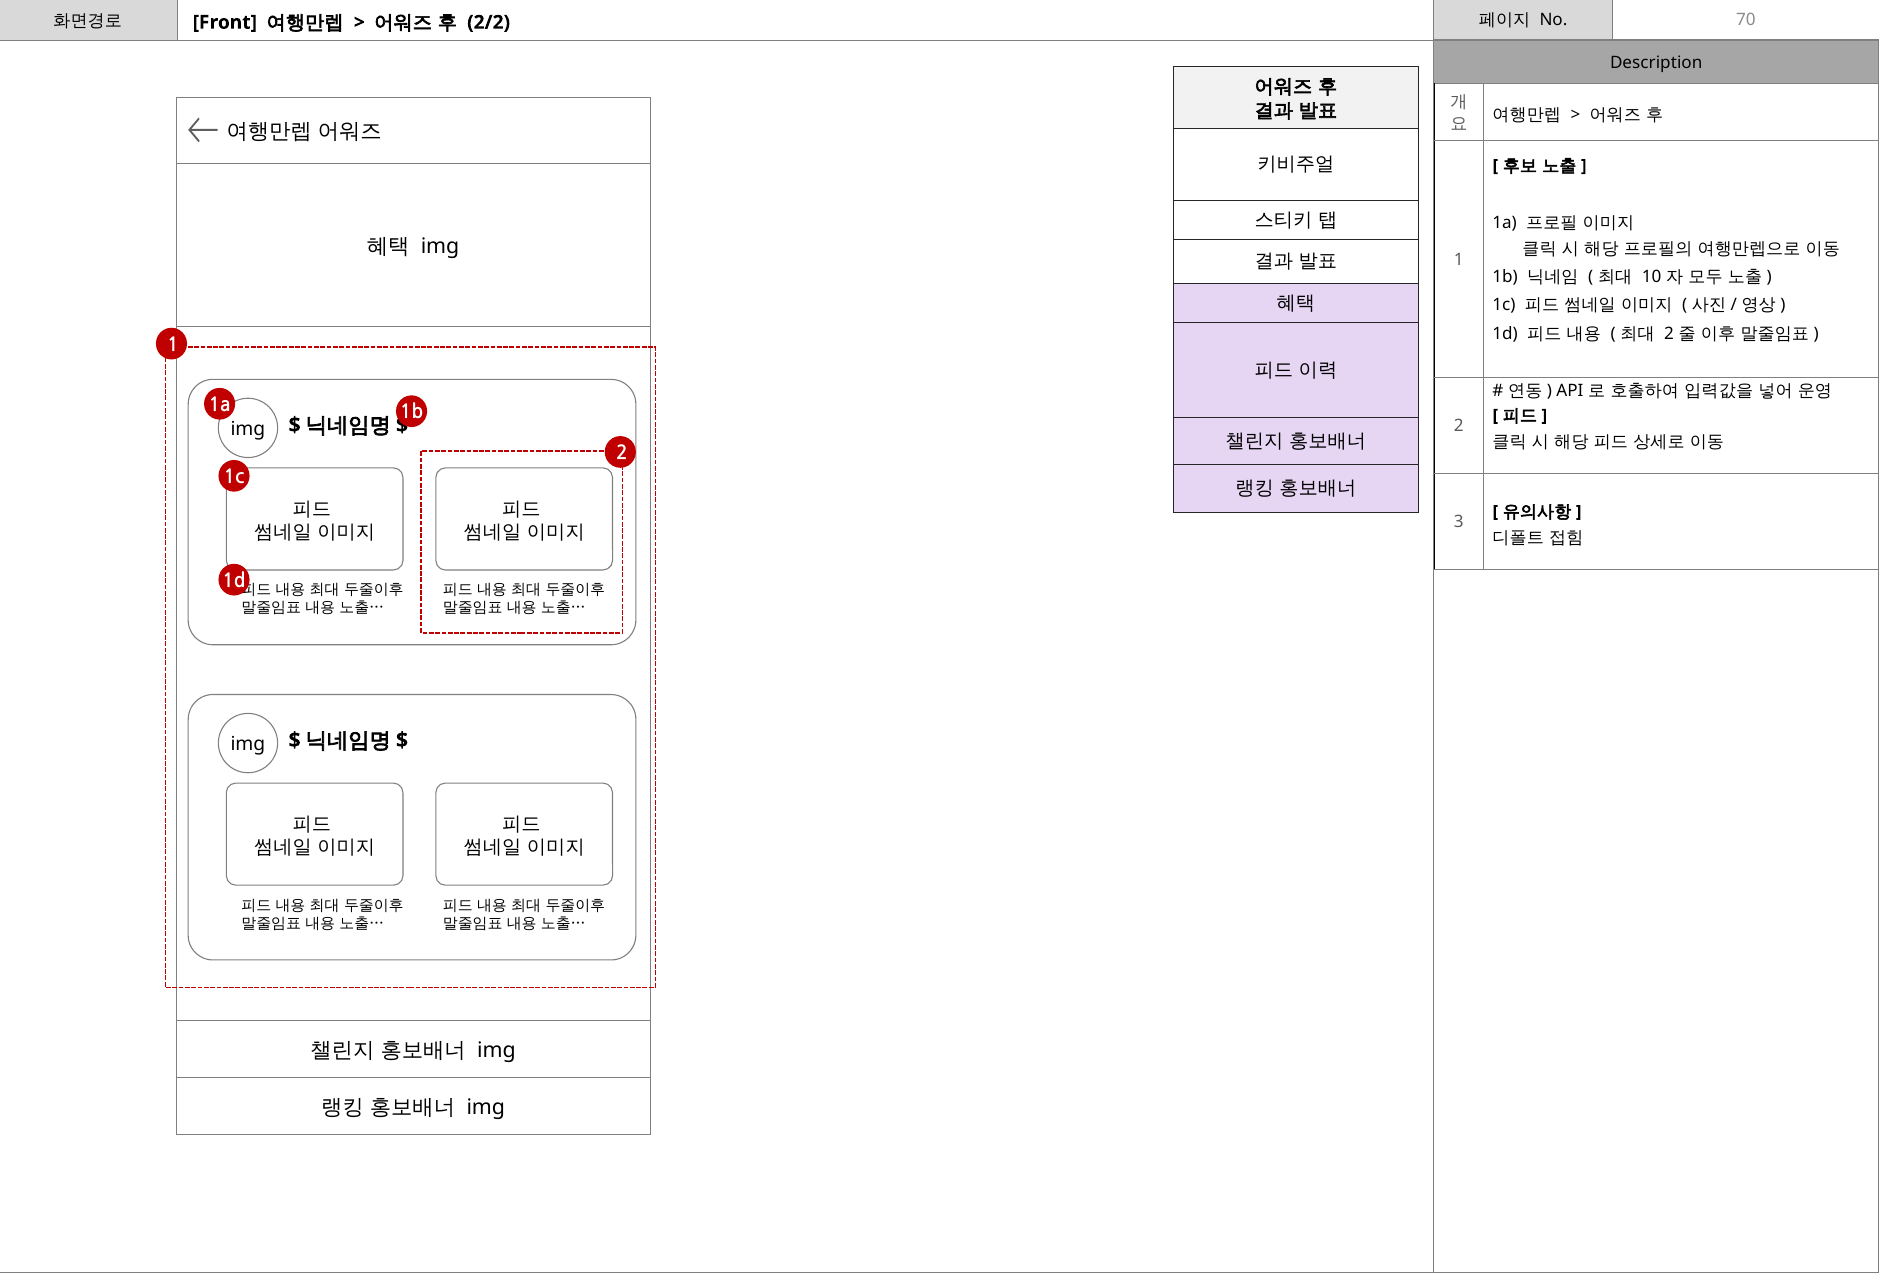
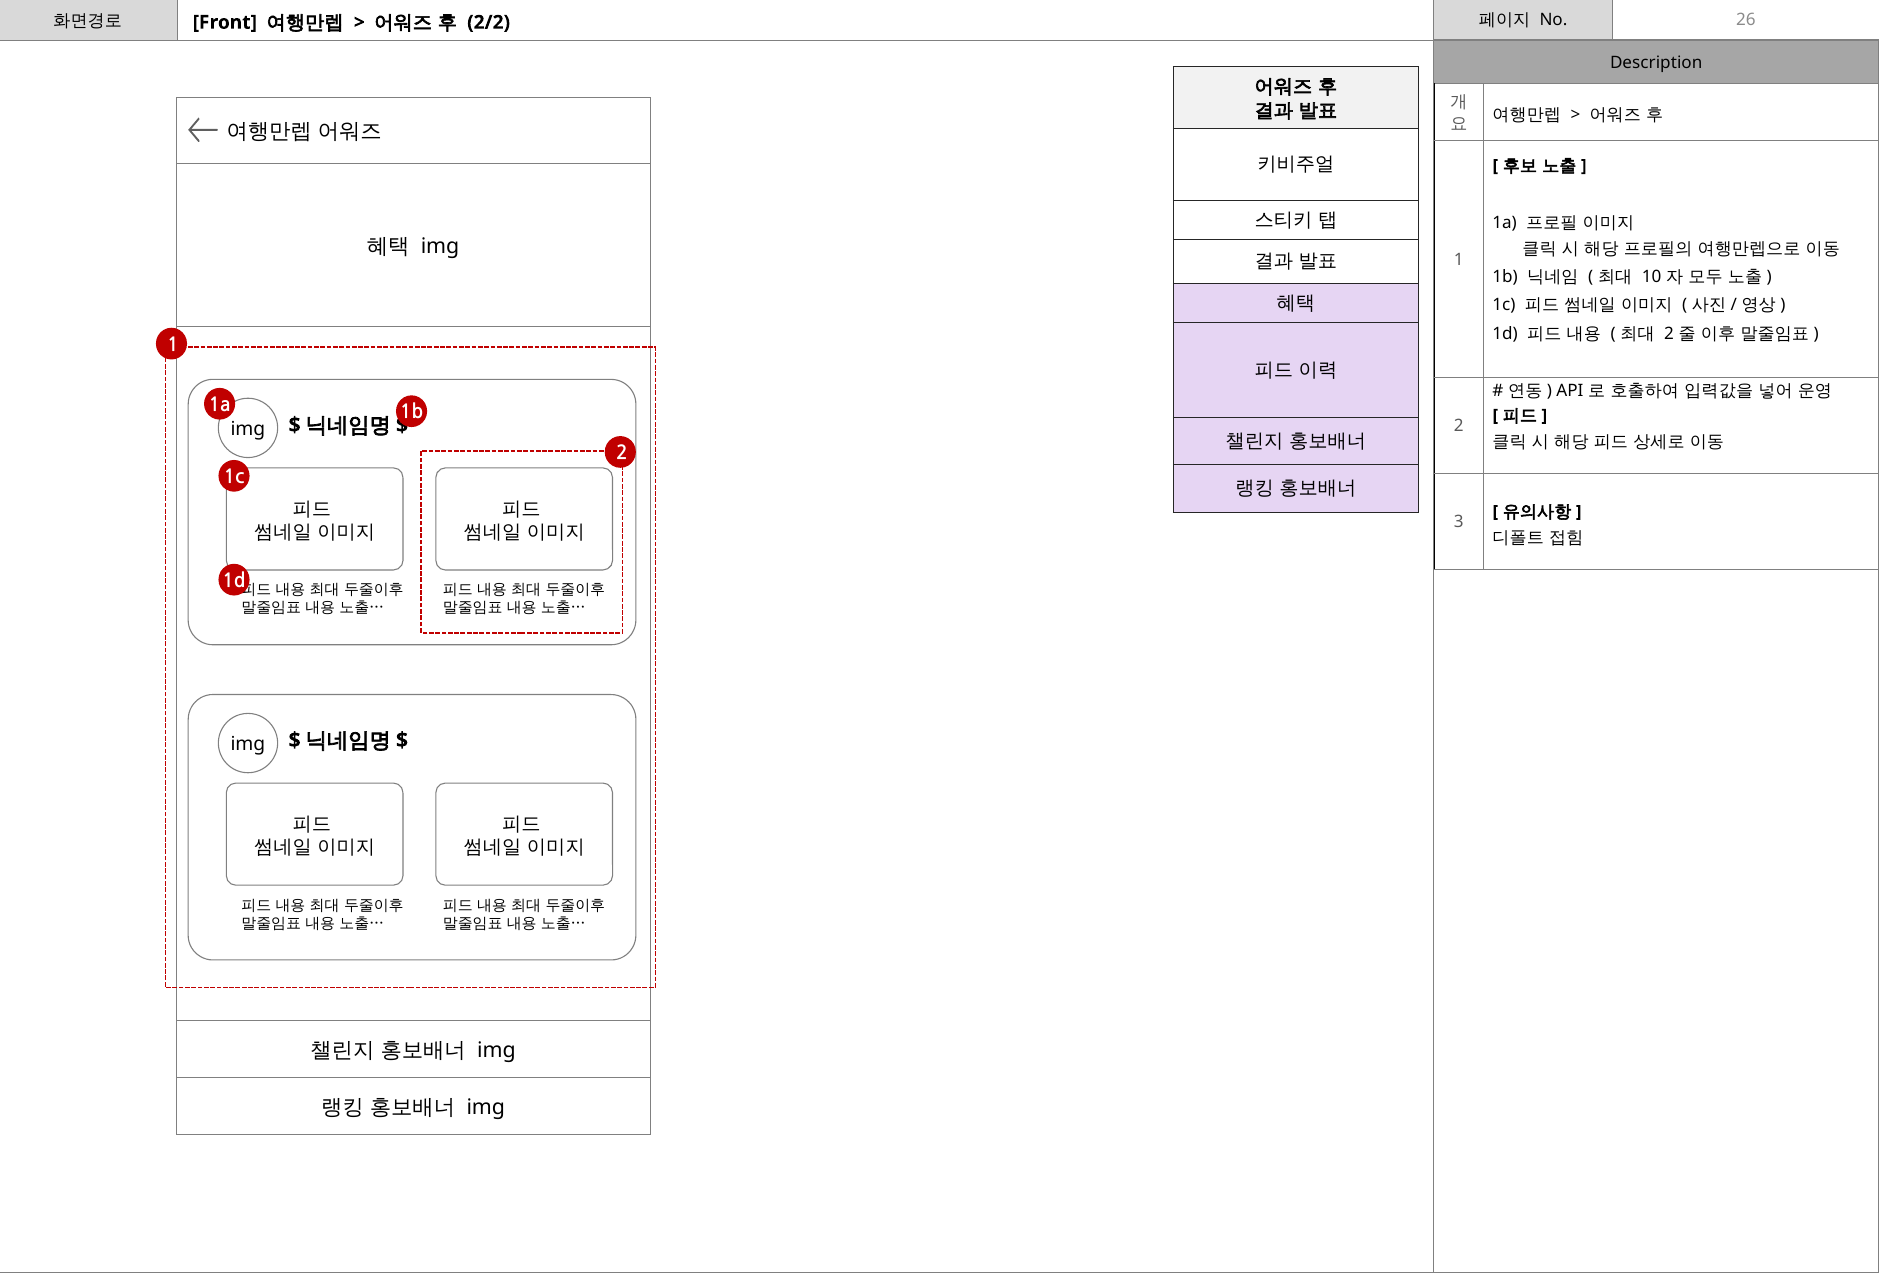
70: 70 -> 26 (1746, 20)
